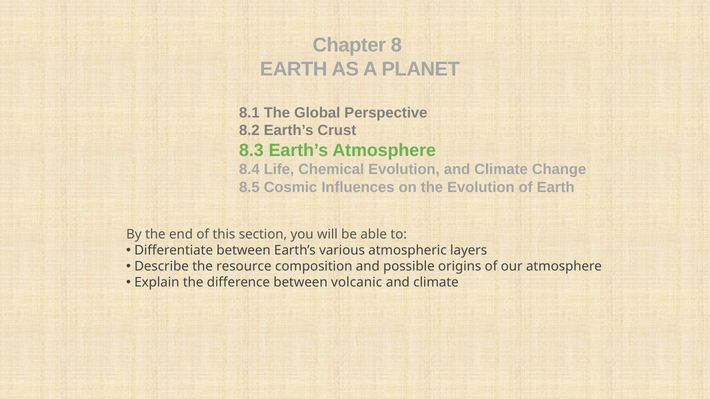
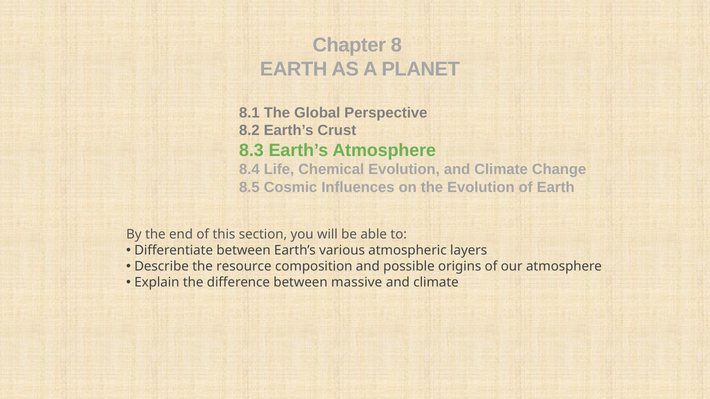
volcanic: volcanic -> massive (357, 283)
